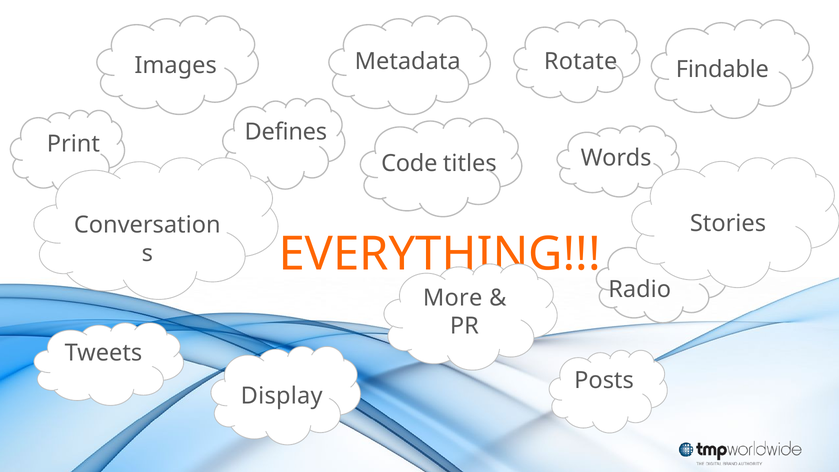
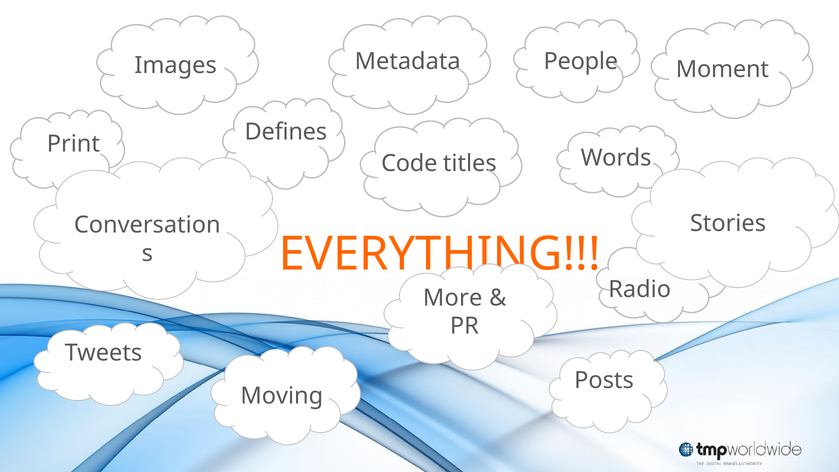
Rotate: Rotate -> People (581, 61)
Findable: Findable -> Moment (722, 69)
Display: Display -> Moving (282, 396)
